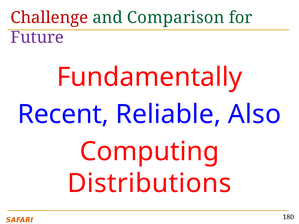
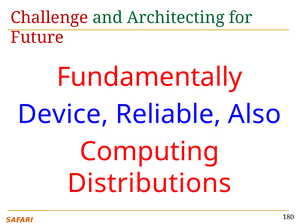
Comparison: Comparison -> Architecting (176, 18)
Future colour: purple -> red (37, 38)
Recent: Recent -> Device (63, 114)
